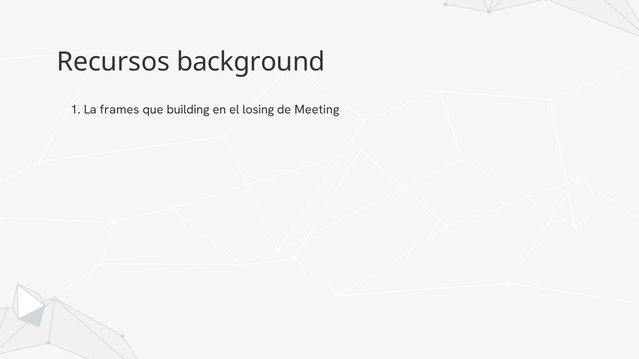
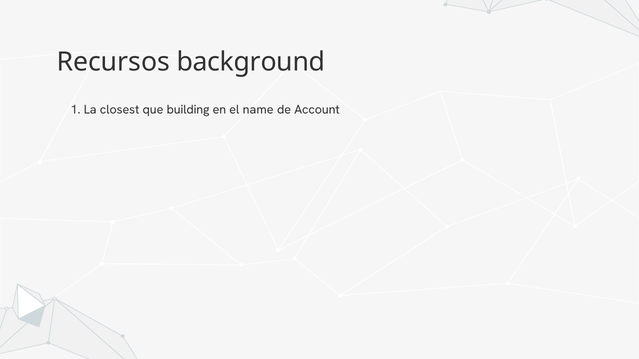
frames: frames -> closest (120, 110)
losing: losing -> name (258, 110)
Meeting: Meeting -> Account (317, 110)
